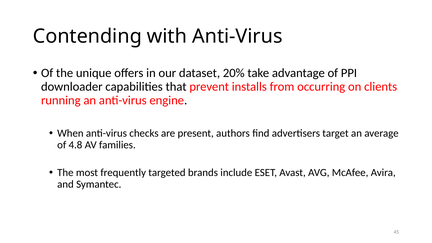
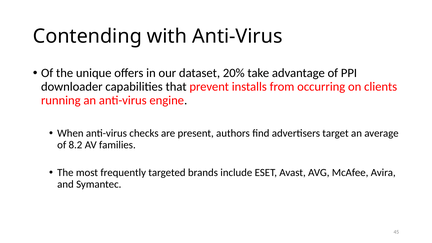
4.8: 4.8 -> 8.2 (75, 145)
